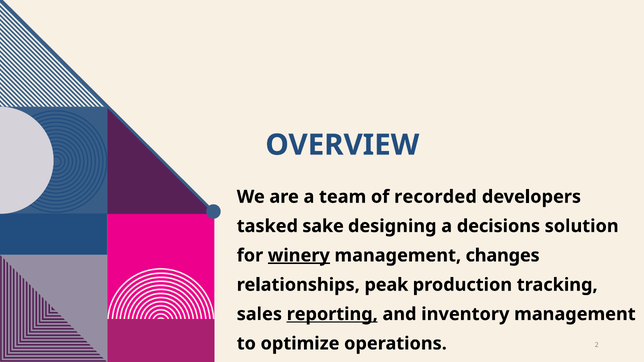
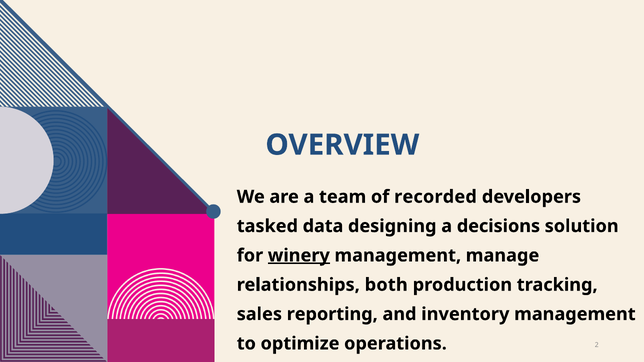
sake: sake -> data (323, 226)
changes: changes -> manage (503, 256)
peak: peak -> both (386, 285)
reporting underline: present -> none (332, 314)
